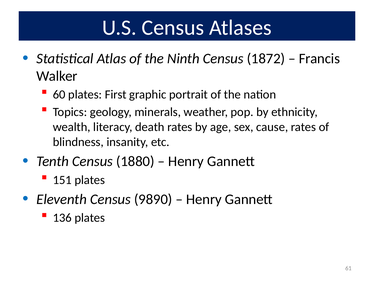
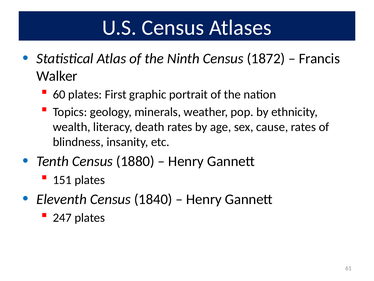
9890: 9890 -> 1840 (153, 199)
136: 136 -> 247 (62, 217)
